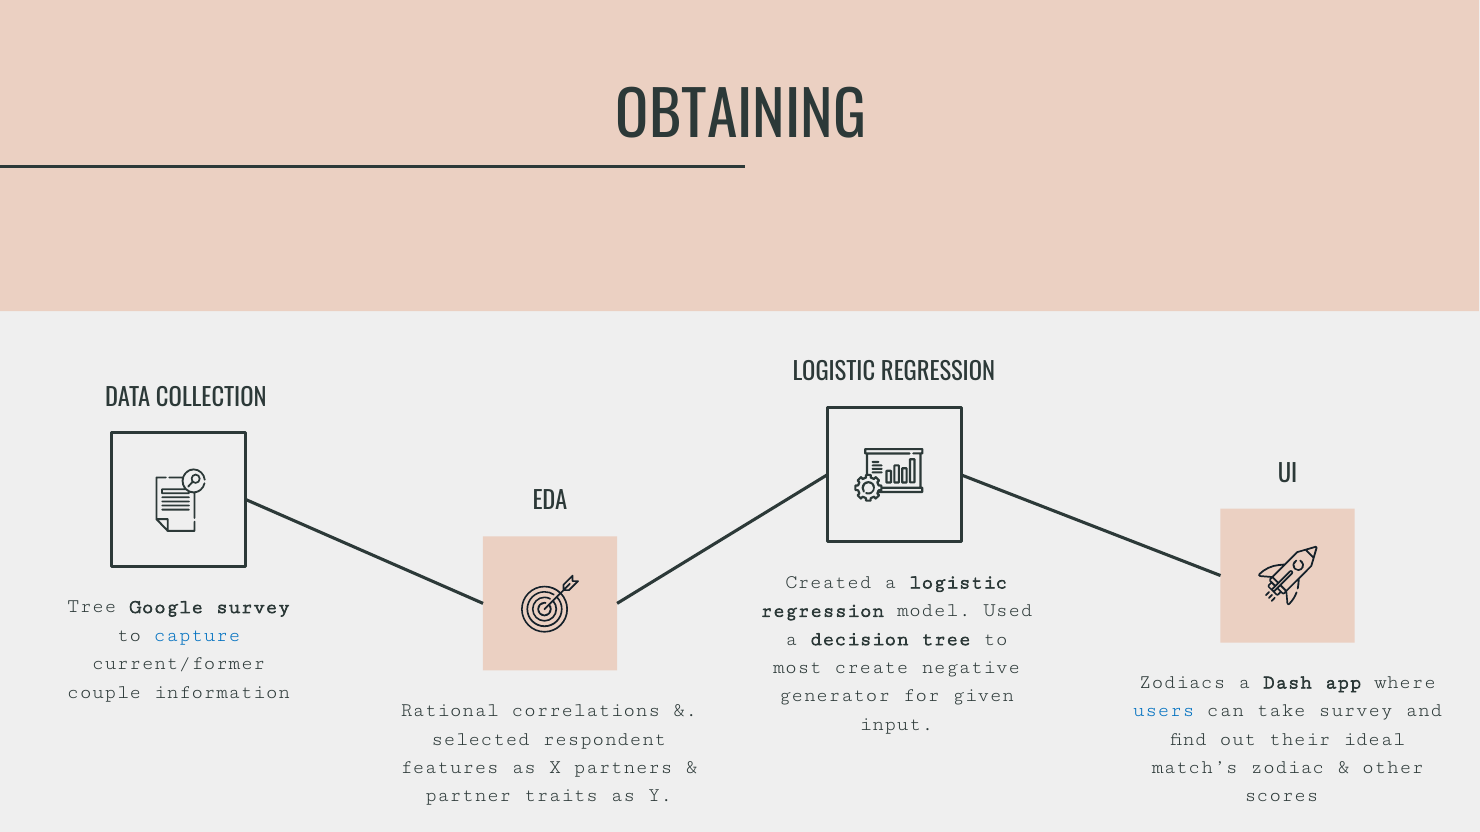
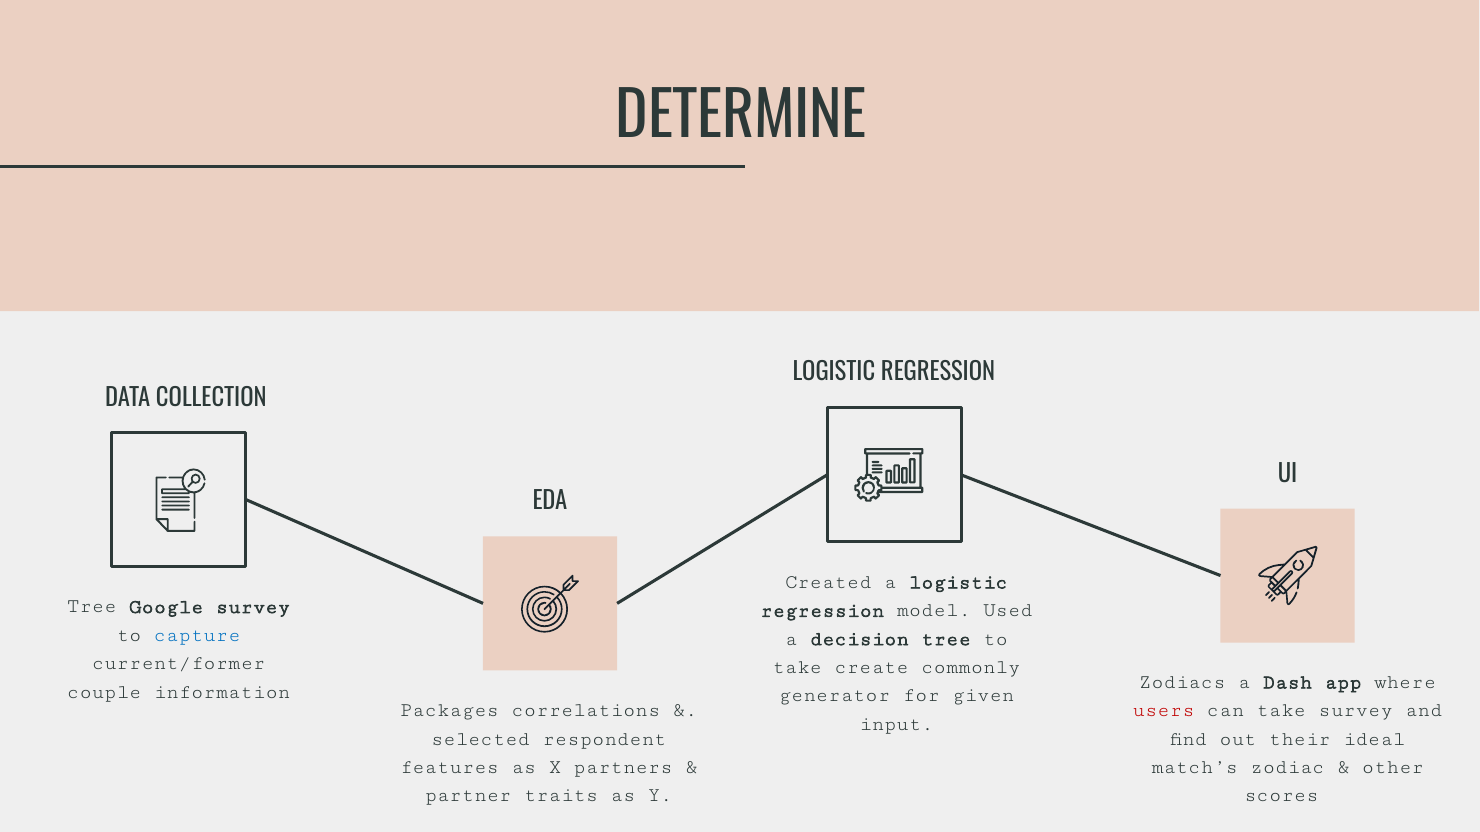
OBTAINING: OBTAINING -> DETERMINE (741, 117)
most: most -> take (797, 667)
negative: negative -> commonly (971, 667)
users colour: blue -> red (1164, 710)
Rational: Rational -> Packages (450, 711)
